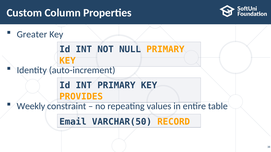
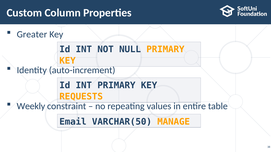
PROVIDES: PROVIDES -> REQUESTS (81, 97)
RECORD: RECORD -> MANAGE (174, 122)
